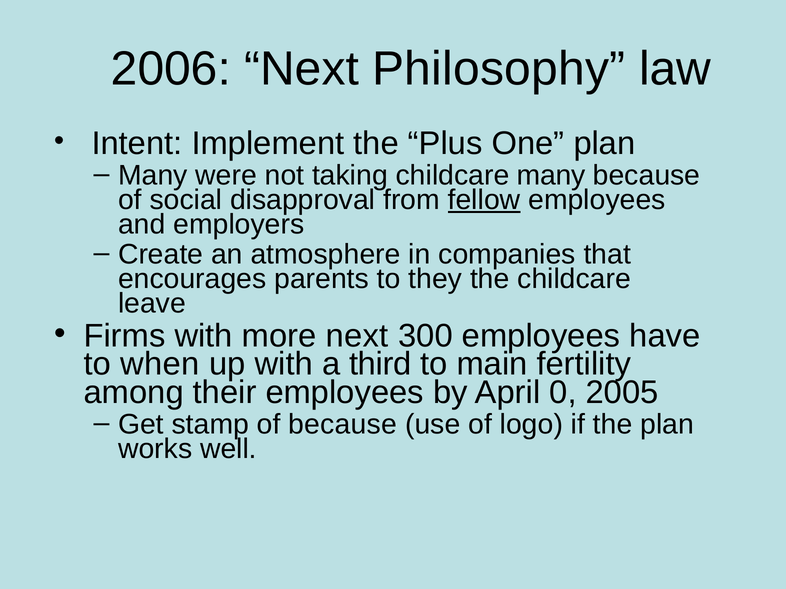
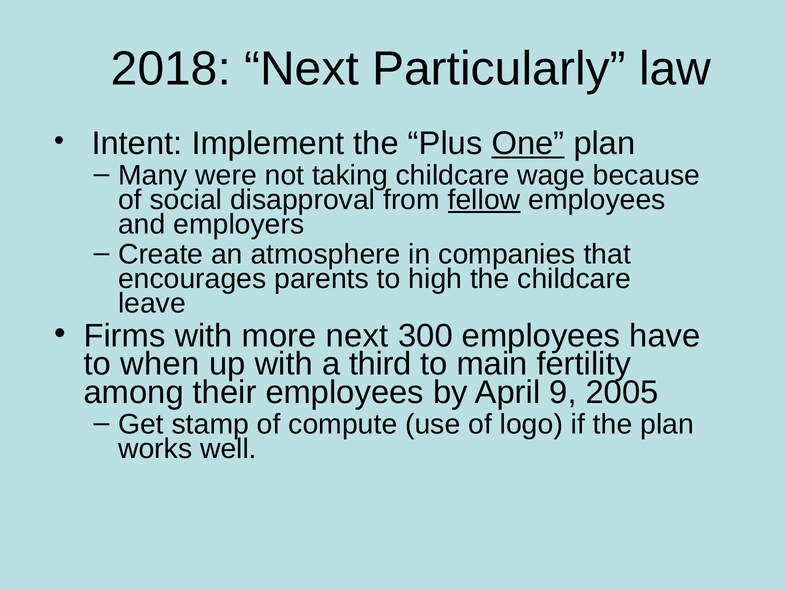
2006: 2006 -> 2018 (171, 69)
Philosophy: Philosophy -> Particularly (499, 69)
One underline: none -> present (528, 143)
childcare many: many -> wage (551, 176)
they: they -> high (435, 279)
0: 0 -> 9 (563, 393)
of because: because -> compute (343, 425)
